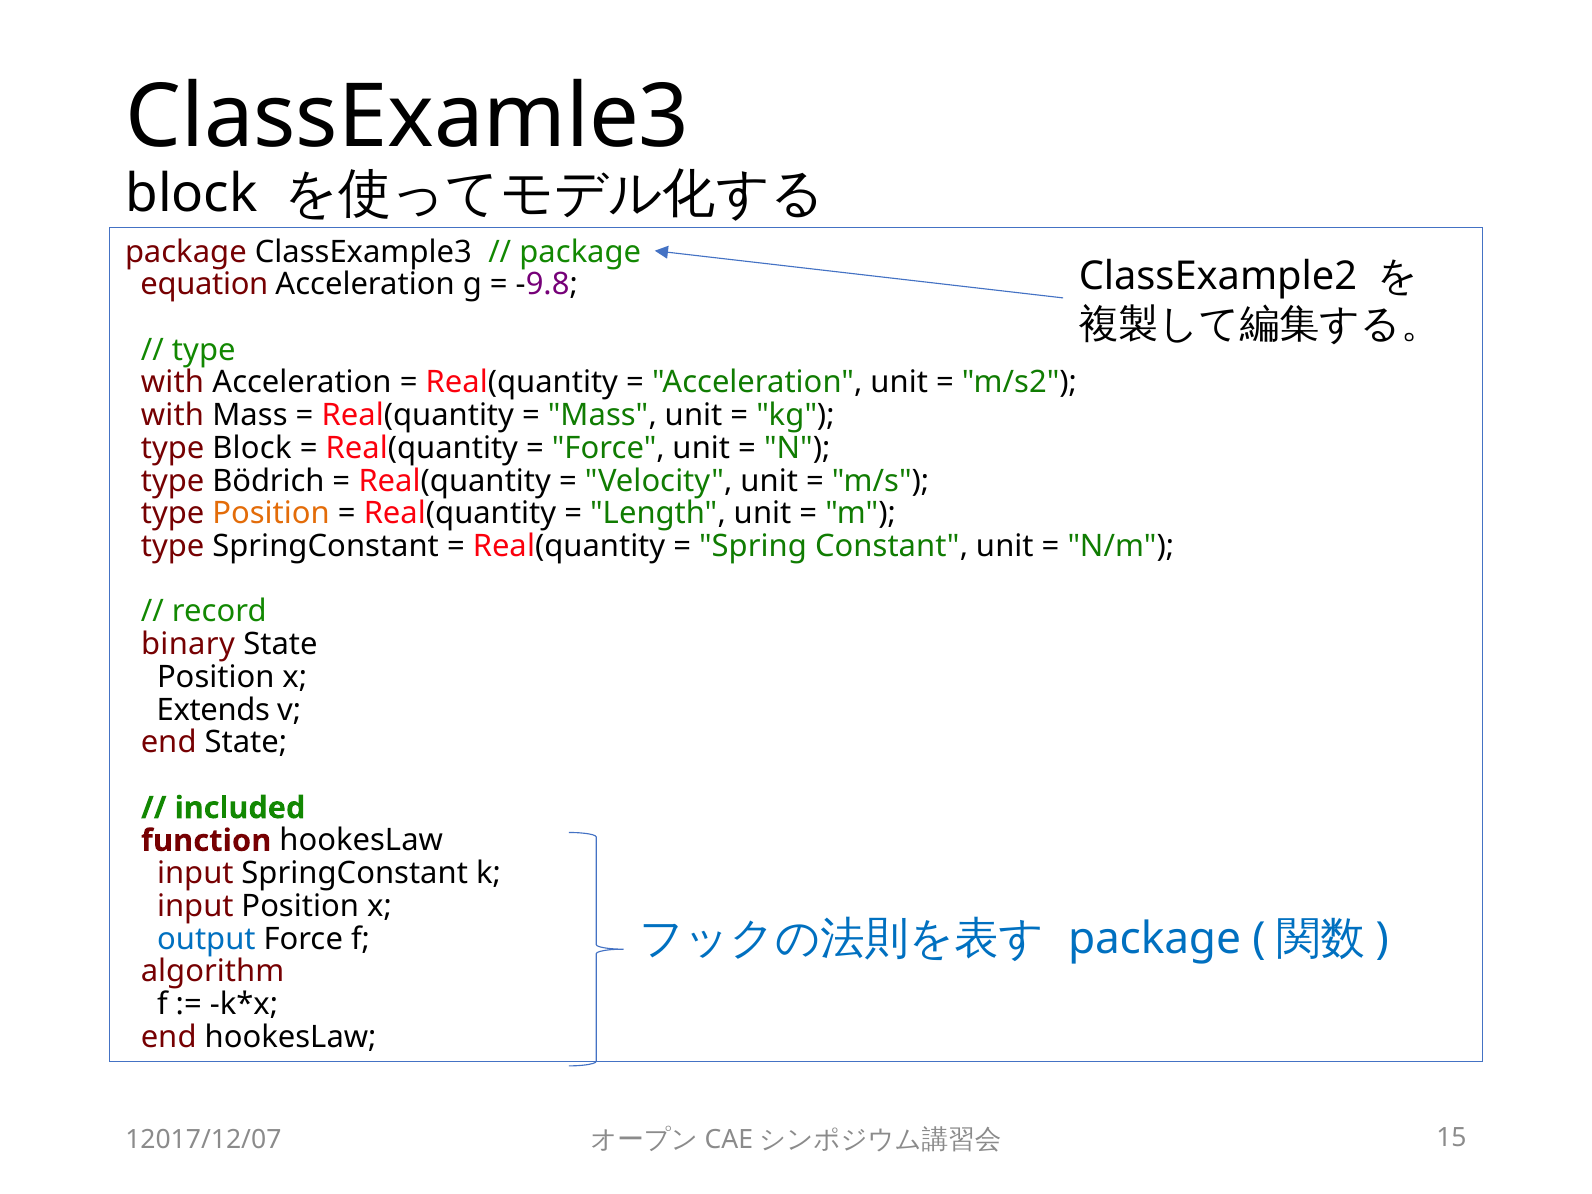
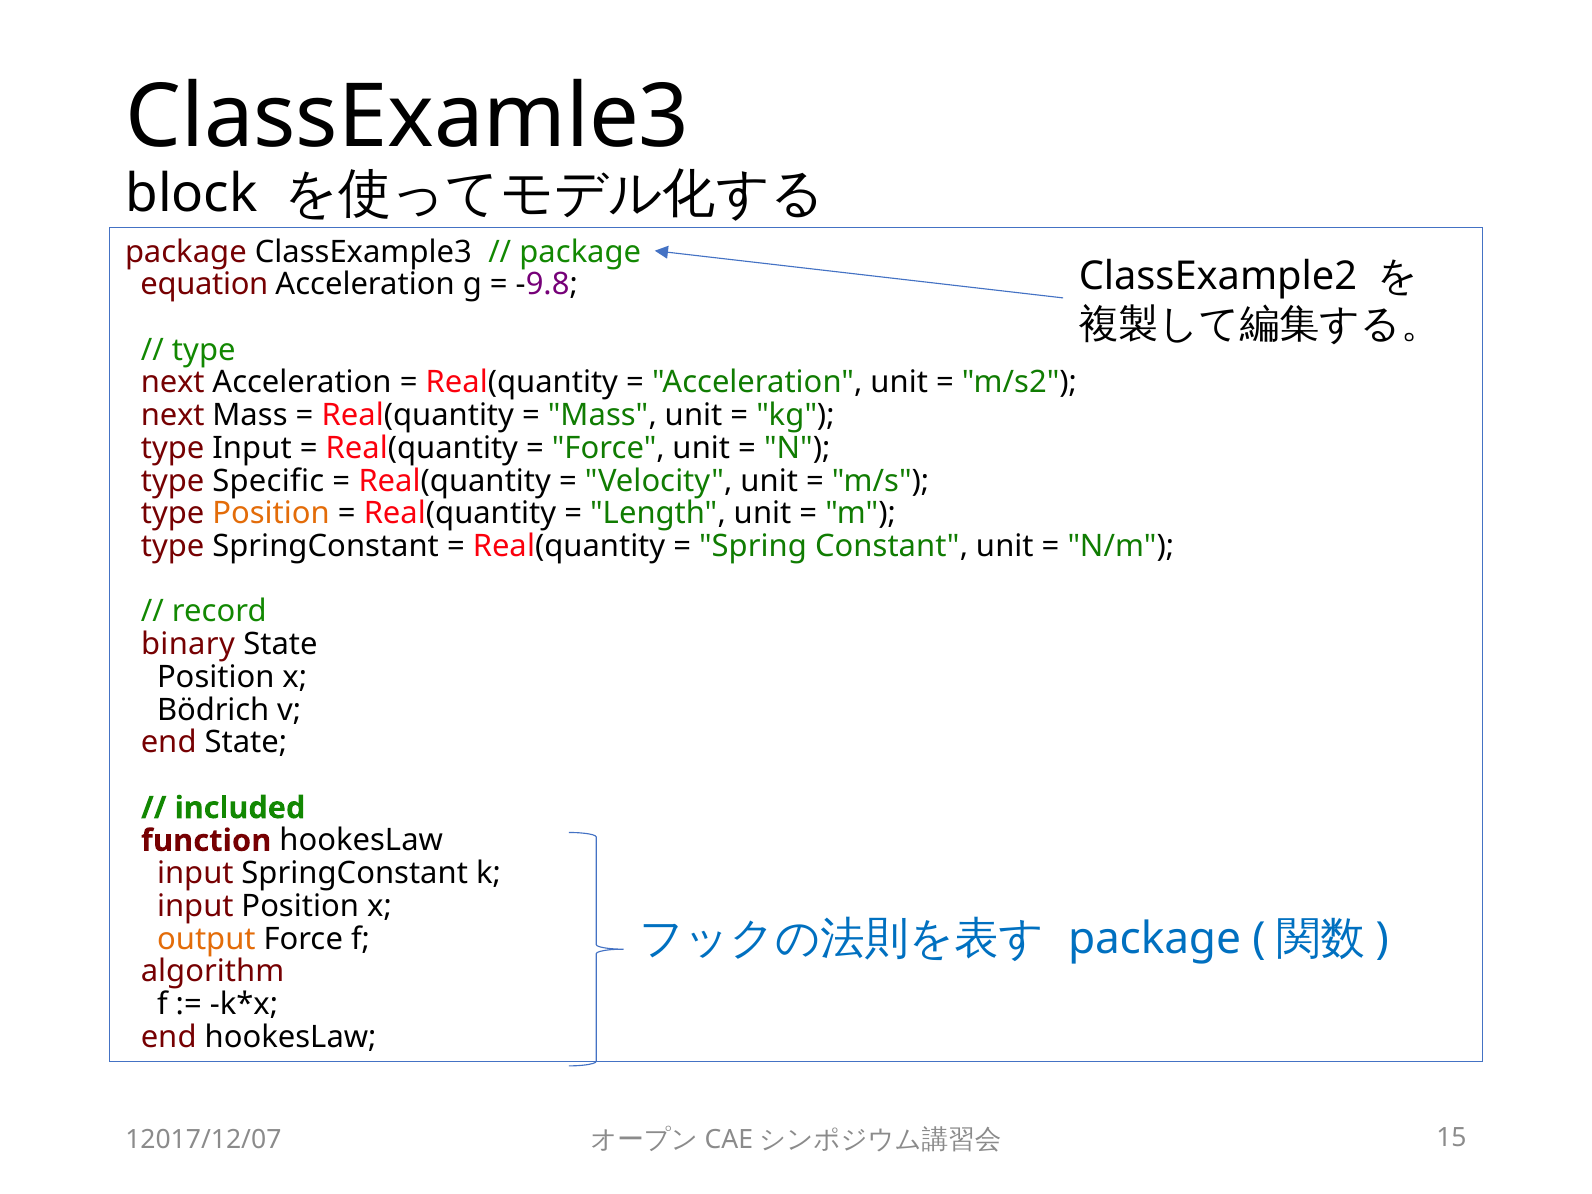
with: with -> next (173, 383)
with: with -> next (173, 415)
type Block: Block -> Input (252, 448)
Bödrich: Bödrich -> Specific (268, 481)
Extends: Extends -> Bödrich (213, 710)
output colour: blue -> orange (206, 939)
